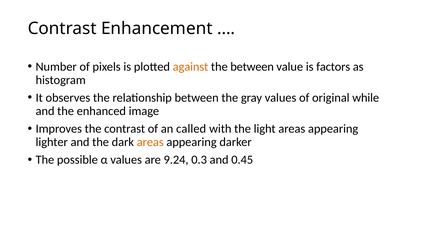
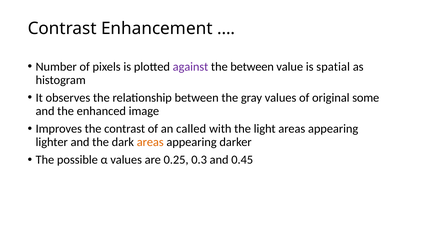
against colour: orange -> purple (191, 67)
factors: factors -> spatial (333, 67)
while: while -> some (366, 98)
9.24: 9.24 -> 0.25 (176, 160)
